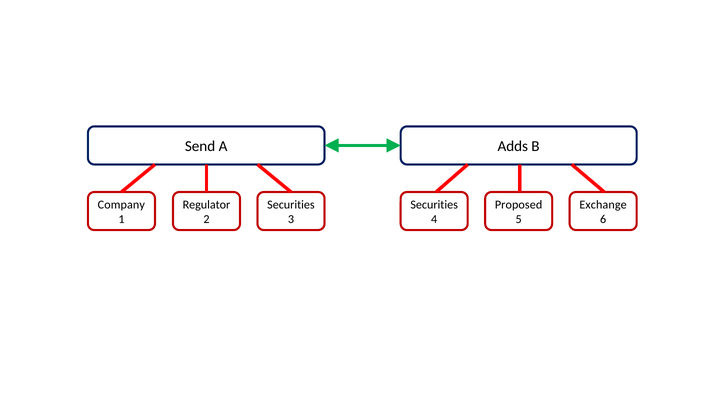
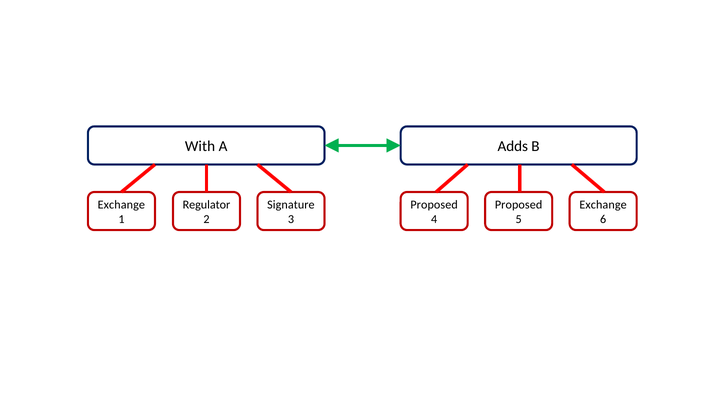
Send: Send -> With (200, 146)
Company: Company -> Exchange (121, 205)
Securities: Securities -> Signature (291, 205)
Securities: Securities -> Proposed (434, 205)
